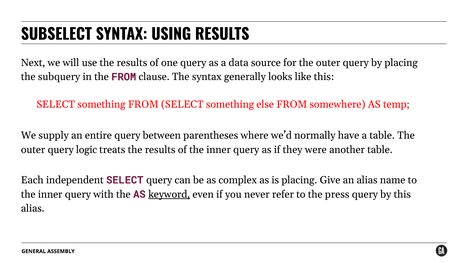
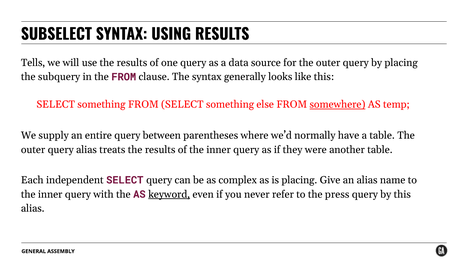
Next: Next -> Tells (33, 63)
somewhere underline: none -> present (337, 105)
query logic: logic -> alias (87, 150)
